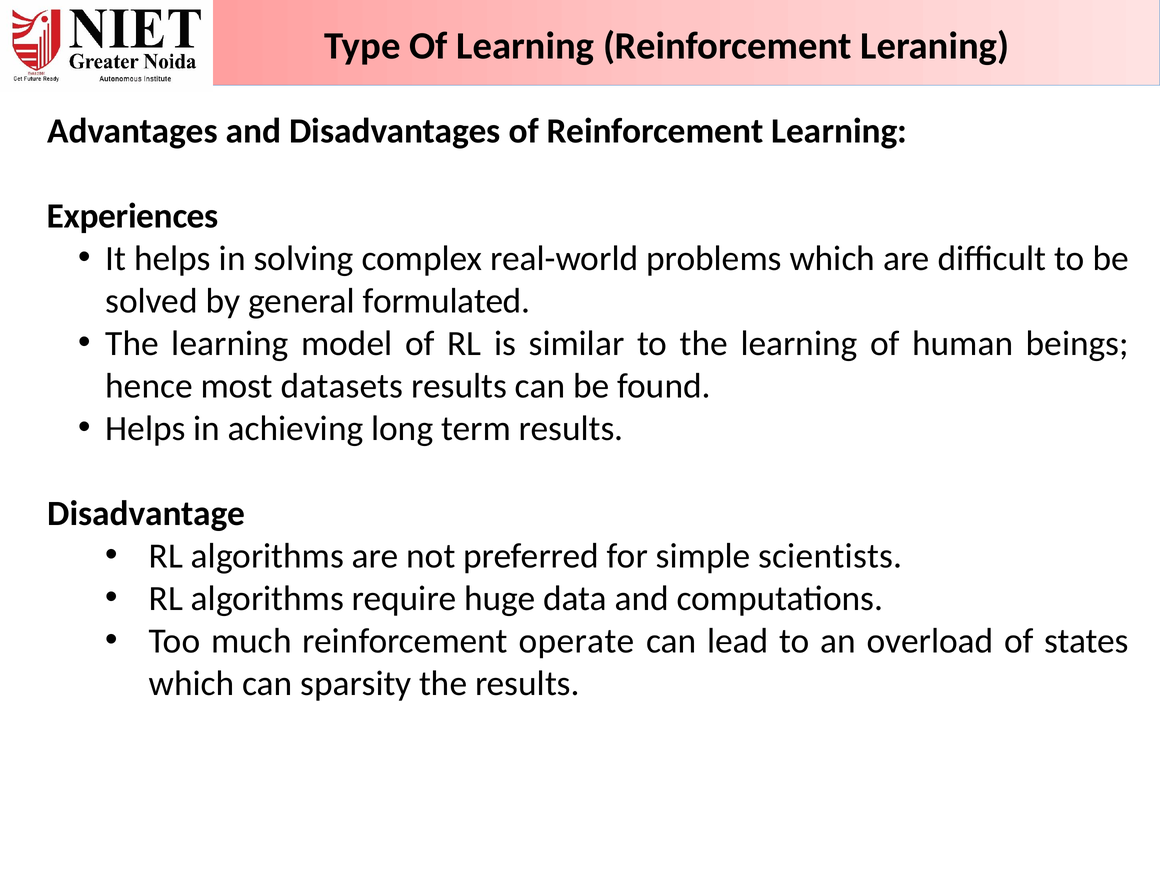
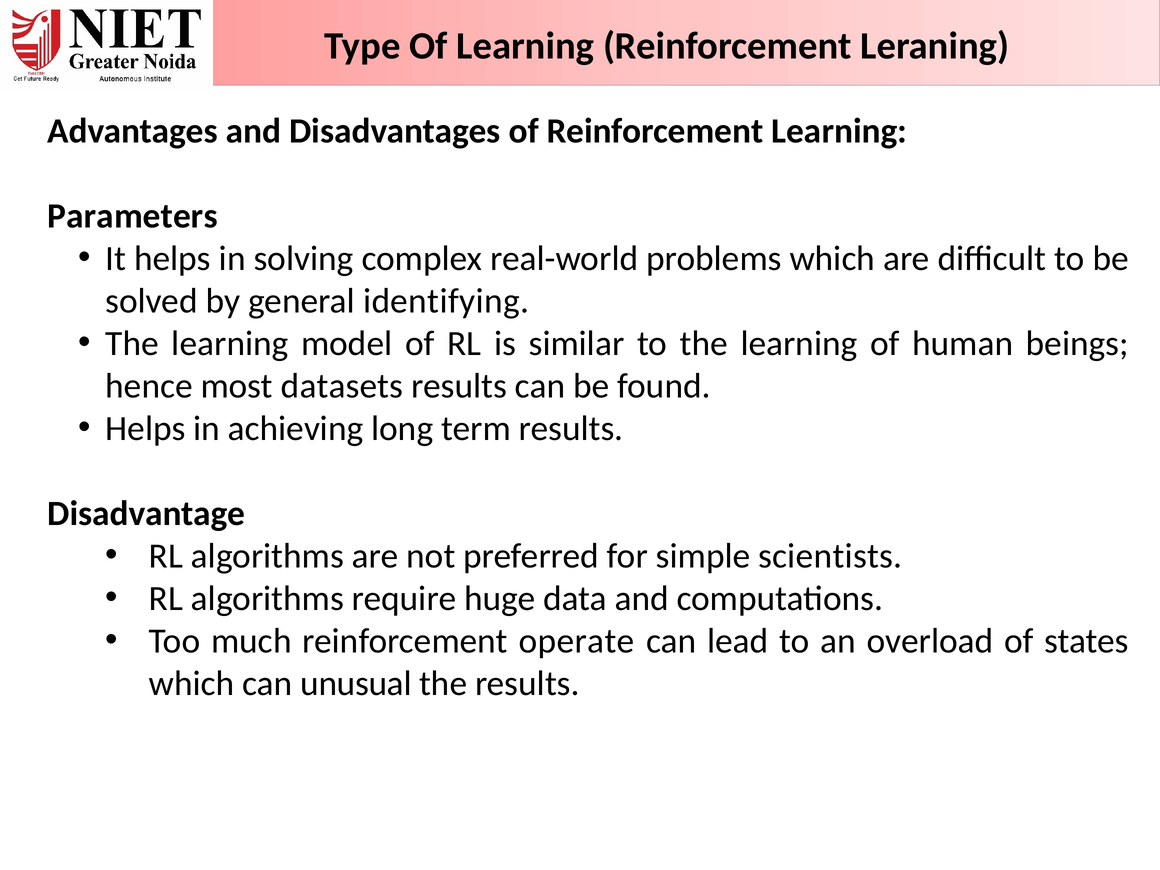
Experiences: Experiences -> Parameters (133, 216)
formulated: formulated -> identifying (446, 301)
sparsity: sparsity -> unusual (356, 684)
